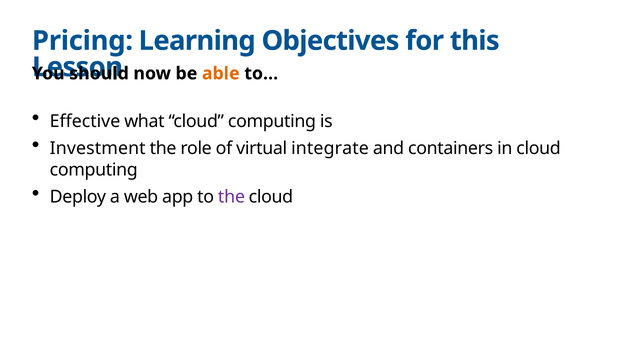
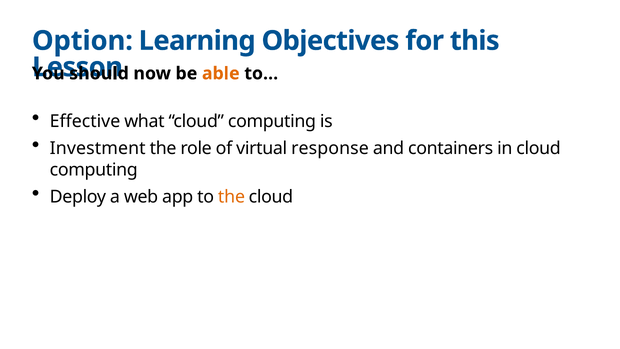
Pricing: Pricing -> Option (82, 41)
integrate: integrate -> response (330, 148)
the colour: purple -> orange (232, 197)
